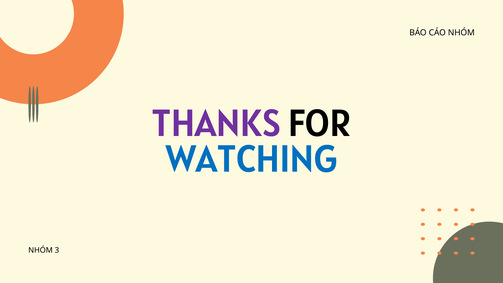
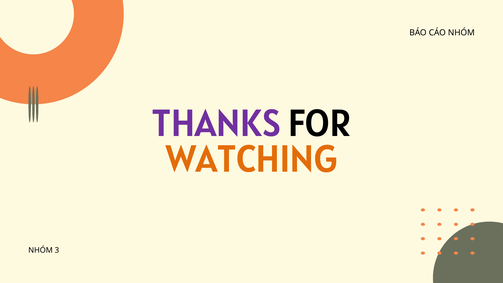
WATCHING colour: blue -> orange (252, 159)
